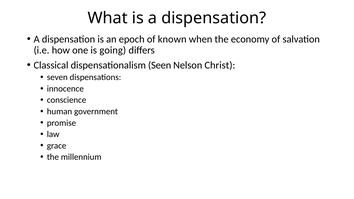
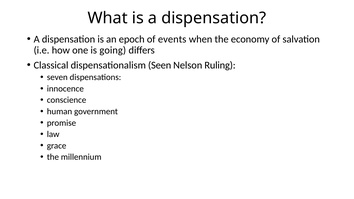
known: known -> events (172, 39)
Christ: Christ -> Ruling (220, 65)
